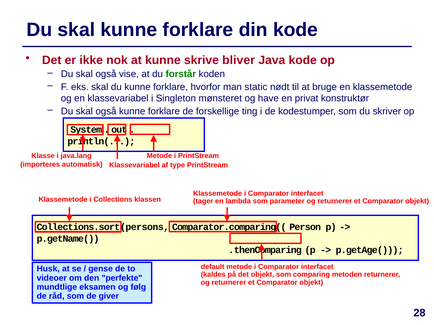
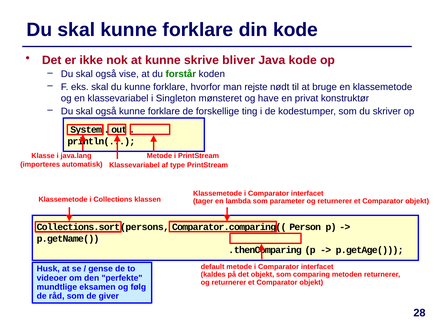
static: static -> rejste (256, 87)
